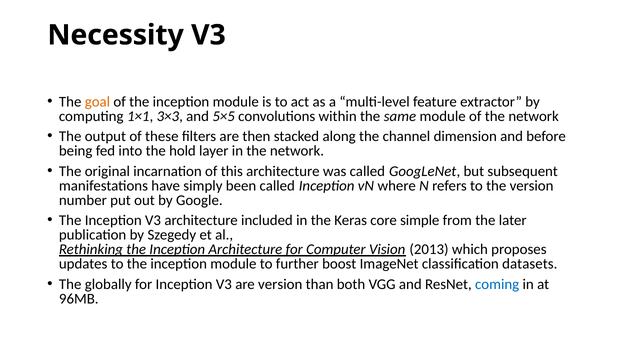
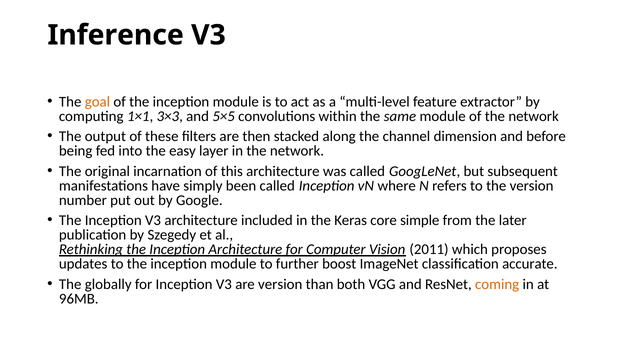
Necessity: Necessity -> Inference (116, 35)
hold: hold -> easy (183, 151)
2013: 2013 -> 2011 (429, 250)
datasets: datasets -> accurate (530, 264)
coming colour: blue -> orange (497, 284)
